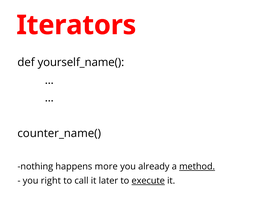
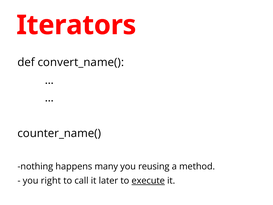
yourself_name(: yourself_name( -> convert_name( (81, 62)
more: more -> many (106, 166)
already: already -> reusing (154, 166)
method underline: present -> none (197, 166)
